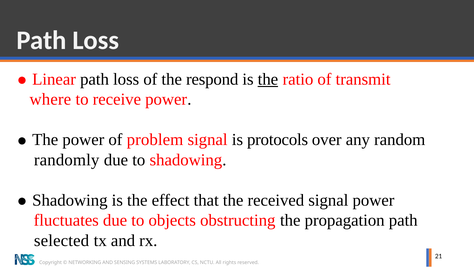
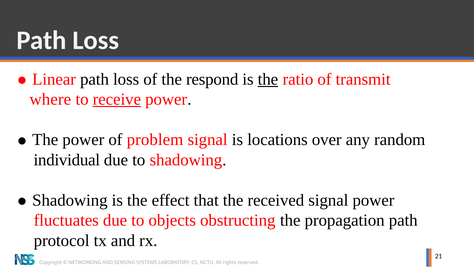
receive underline: none -> present (117, 99)
protocols: protocols -> locations (277, 140)
randomly: randomly -> individual (67, 160)
selected: selected -> protocol (62, 240)
